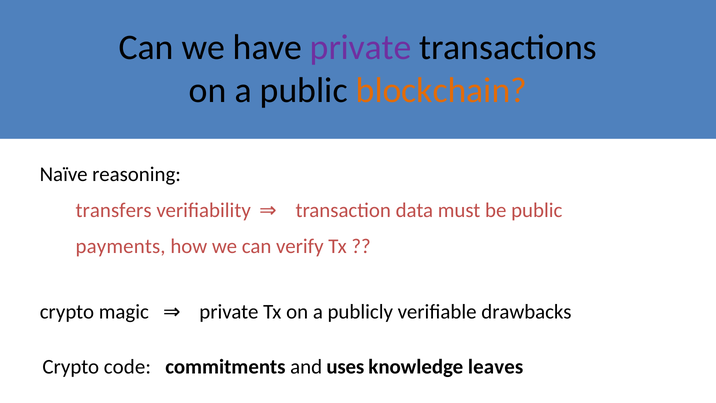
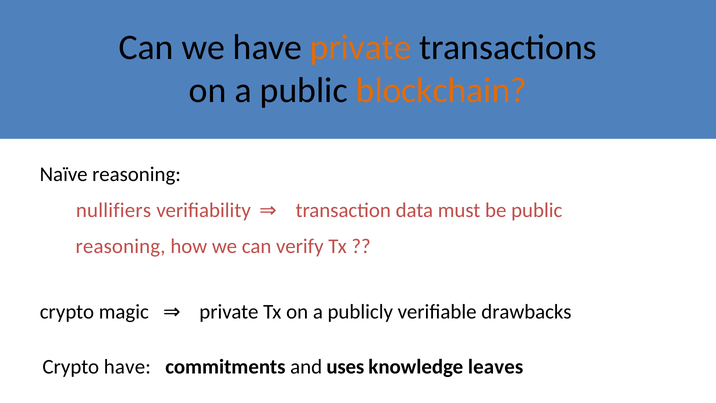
private colour: purple -> orange (361, 47)
transfers: transfers -> nullifiers (114, 210)
payments: payments -> reasoning (121, 246)
Crypto code: code -> have (127, 367)
